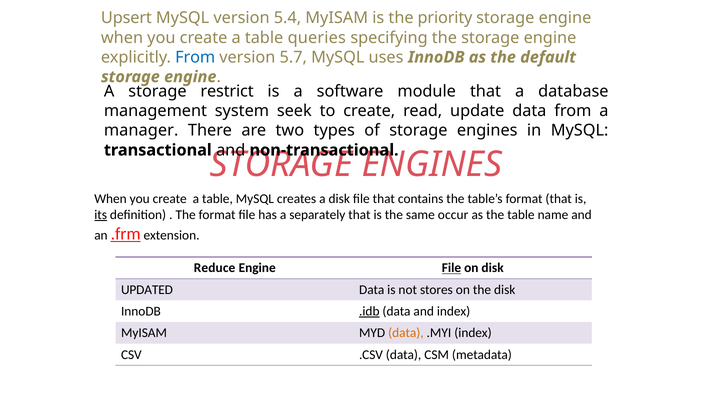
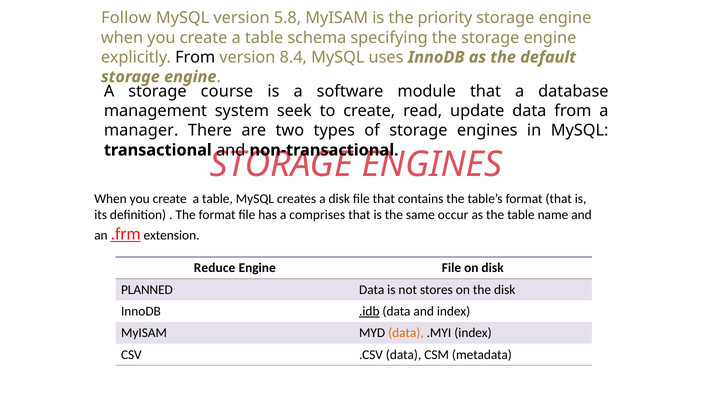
Upsert: Upsert -> Follow (126, 18)
5.4: 5.4 -> 5.8 (287, 18)
queries: queries -> schema (317, 38)
From colour: blue -> black (195, 57)
5.7: 5.7 -> 8.4 (293, 57)
restrict: restrict -> course (227, 91)
its underline: present -> none (101, 215)
separately: separately -> comprises (317, 215)
File underline: present -> none (452, 268)
UPDATED: UPDATED -> PLANNED (147, 289)
